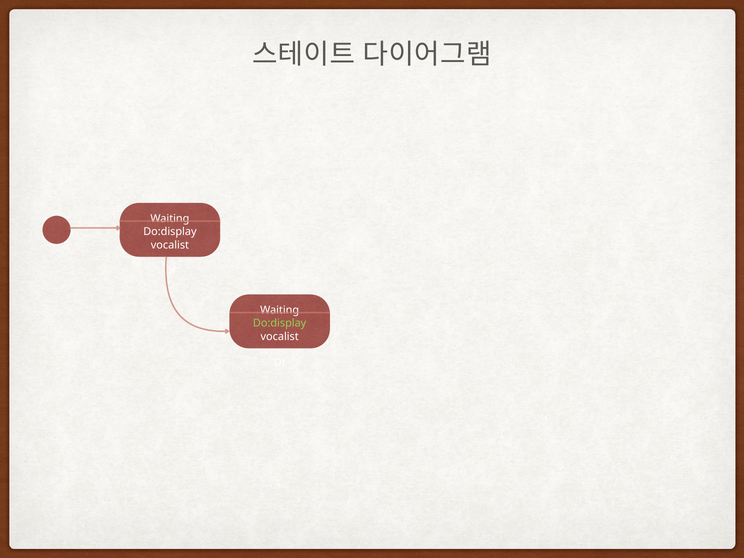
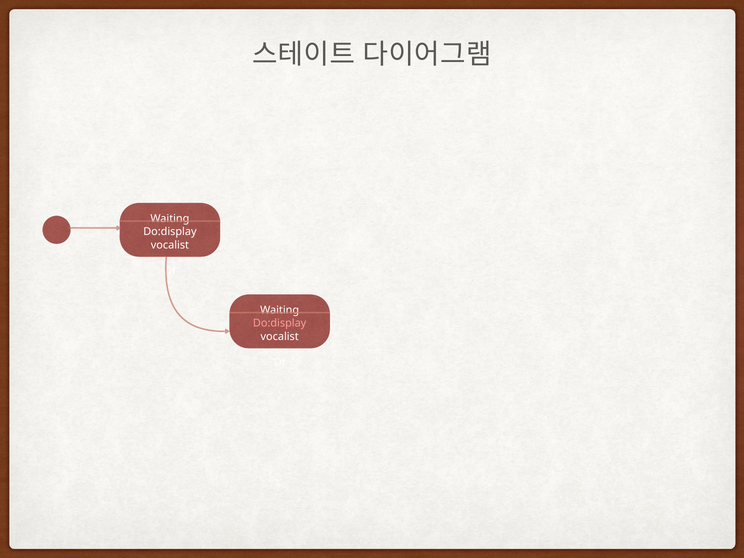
Do:display colour: light green -> pink (280, 323)
